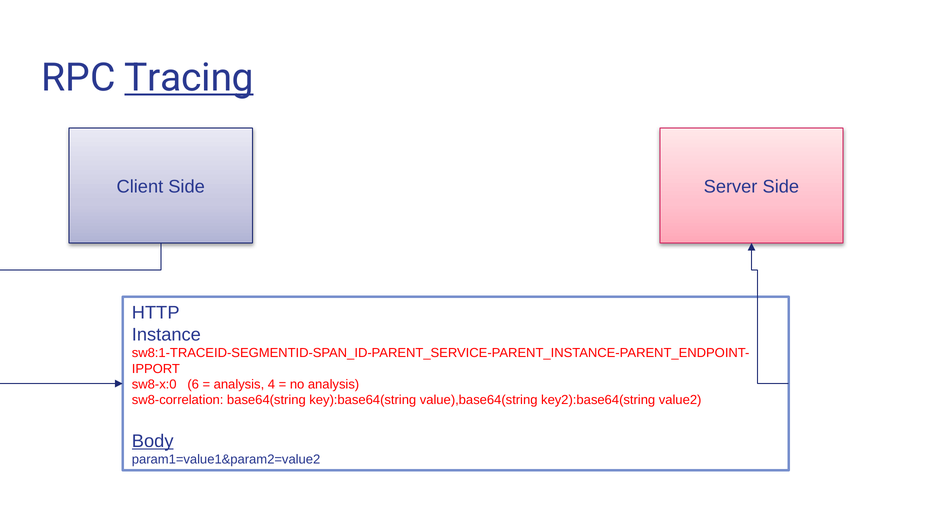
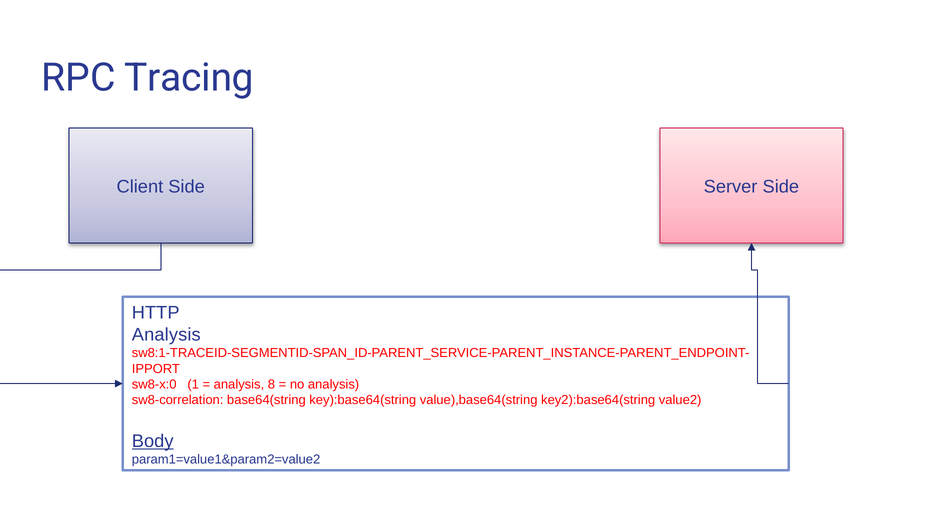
Tracing underline: present -> none (189, 78)
Instance: Instance -> Analysis (166, 335)
6: 6 -> 1 (193, 385)
4: 4 -> 8 (271, 385)
